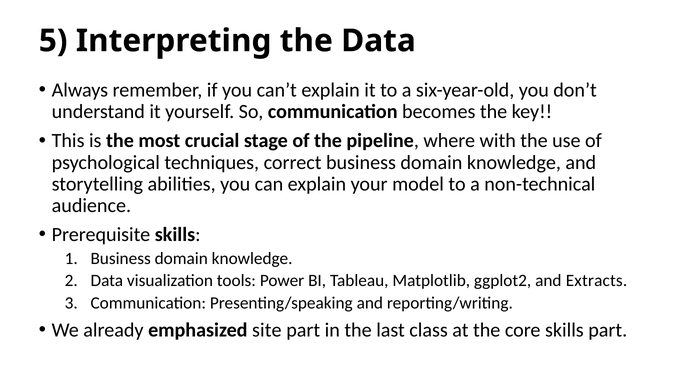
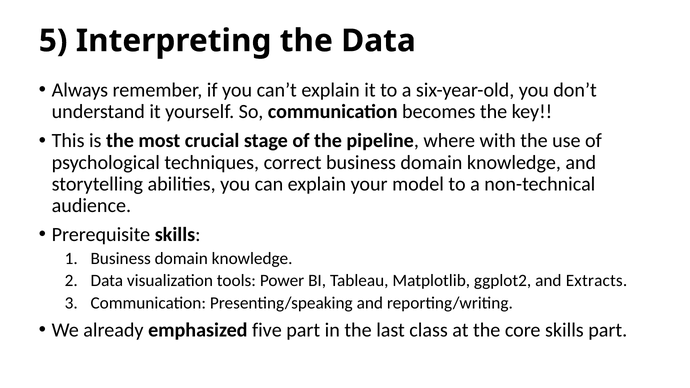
site: site -> five (267, 330)
